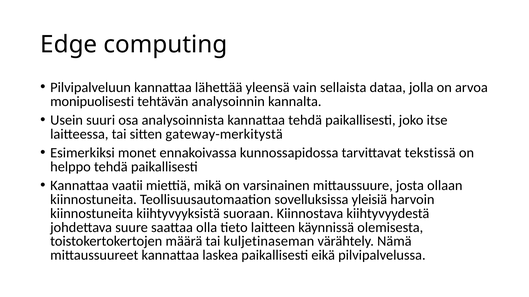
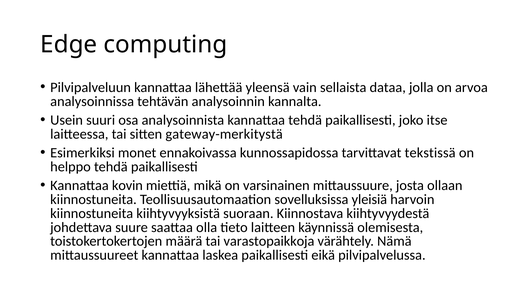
monipuolisesti: monipuolisesti -> analysoinnissa (92, 102)
vaatii: vaatii -> kovin (127, 186)
kuljetinaseman: kuljetinaseman -> varastopaikkoja (269, 242)
